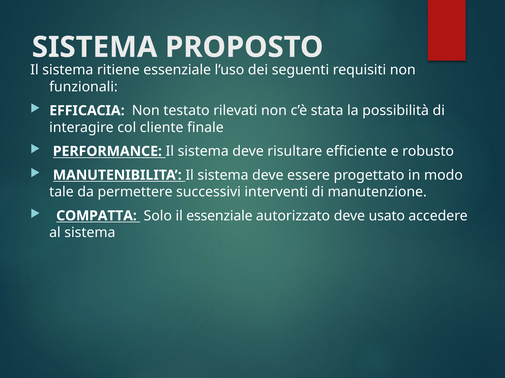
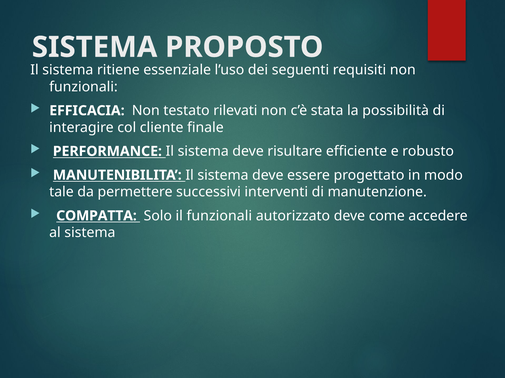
il essenziale: essenziale -> funzionali (219, 216)
usato: usato -> come (387, 216)
